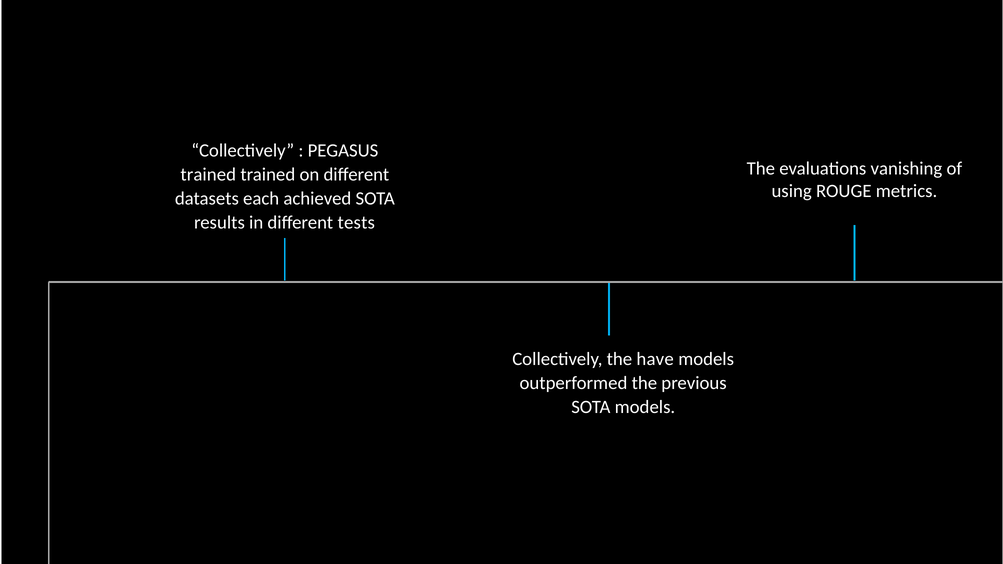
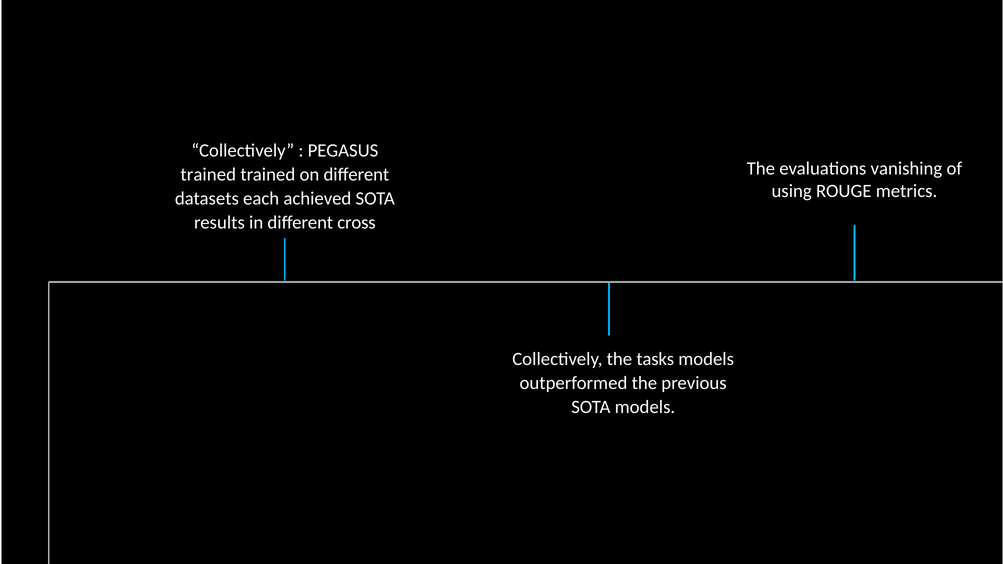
tests: tests -> cross (356, 223)
have: have -> tasks (655, 359)
